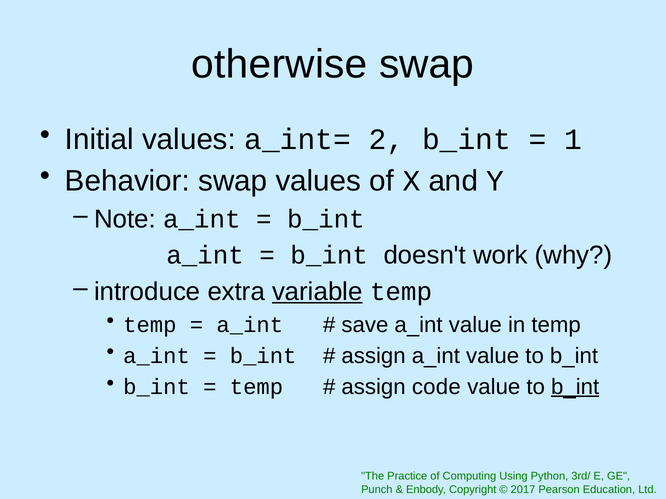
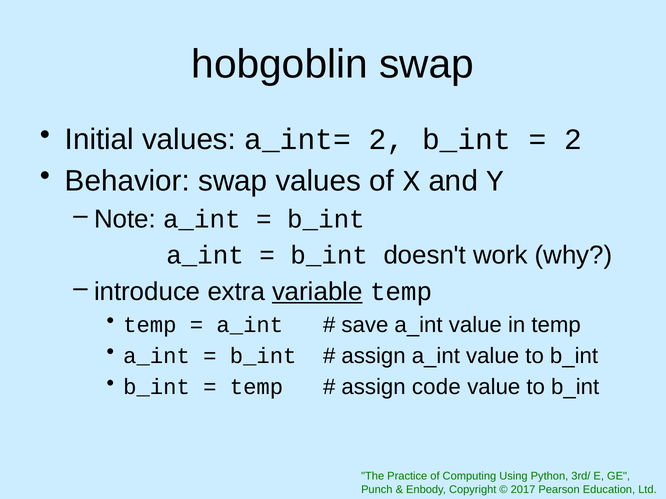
otherwise: otherwise -> hobgoblin (280, 64)
1: 1 -> 2 (573, 140)
b_int underline: present -> none (575, 387)
